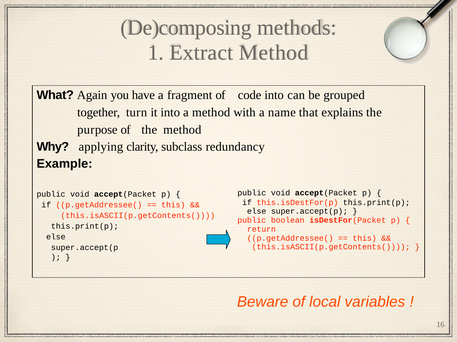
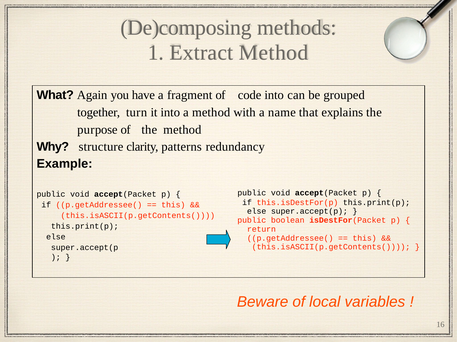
applying: applying -> structure (101, 147)
subclass: subclass -> patterns (182, 147)
